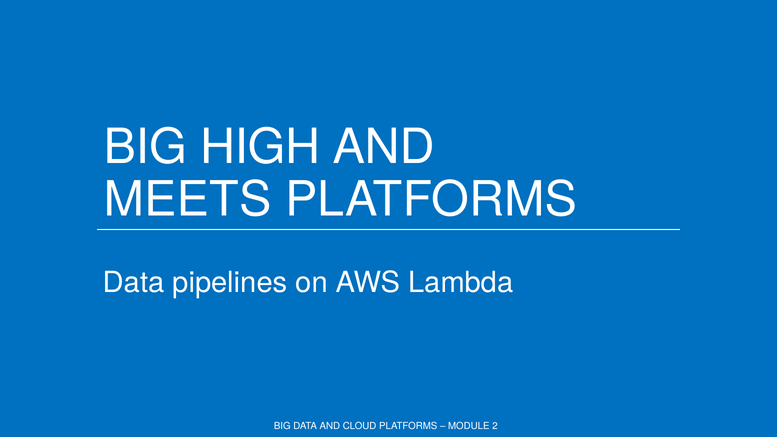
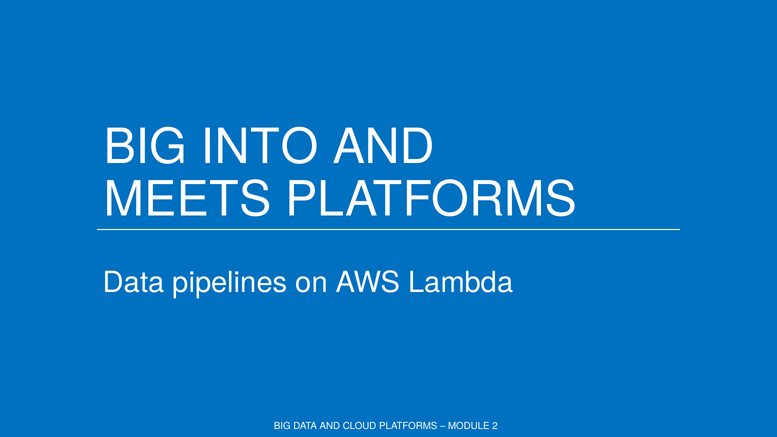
HIGH: HIGH -> INTO (260, 147)
